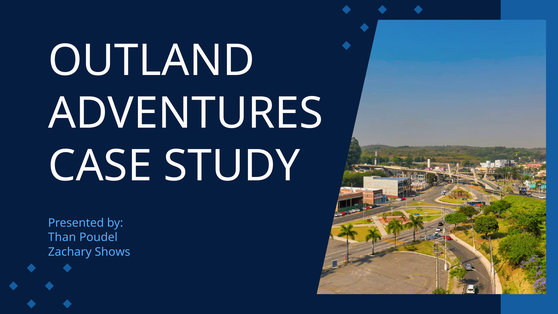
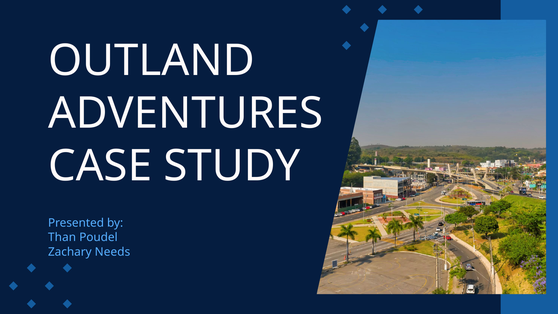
Shows: Shows -> Needs (112, 252)
